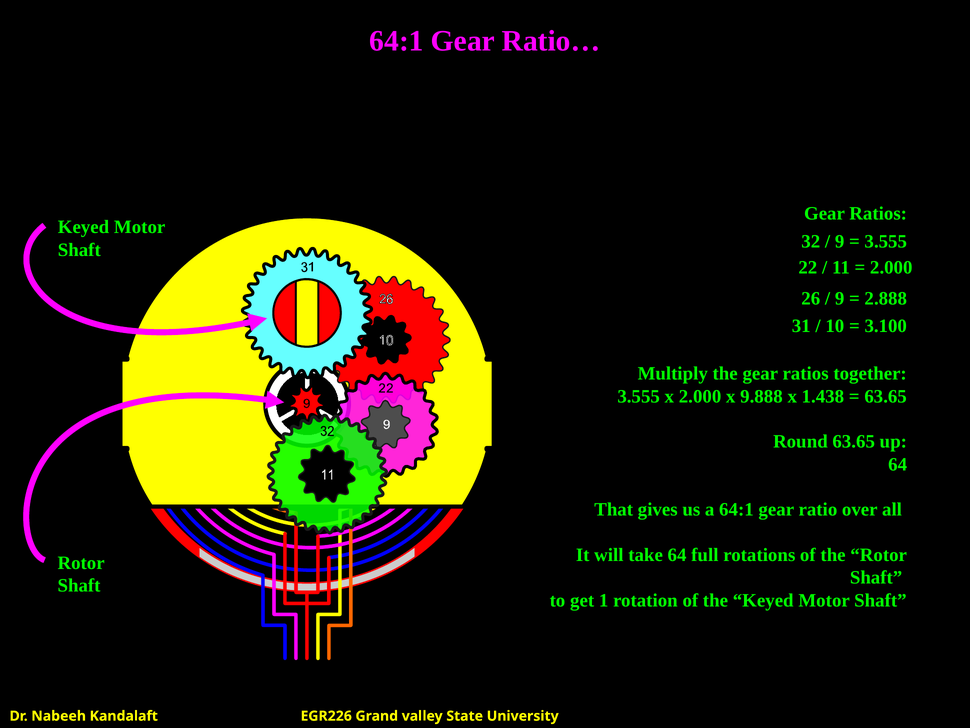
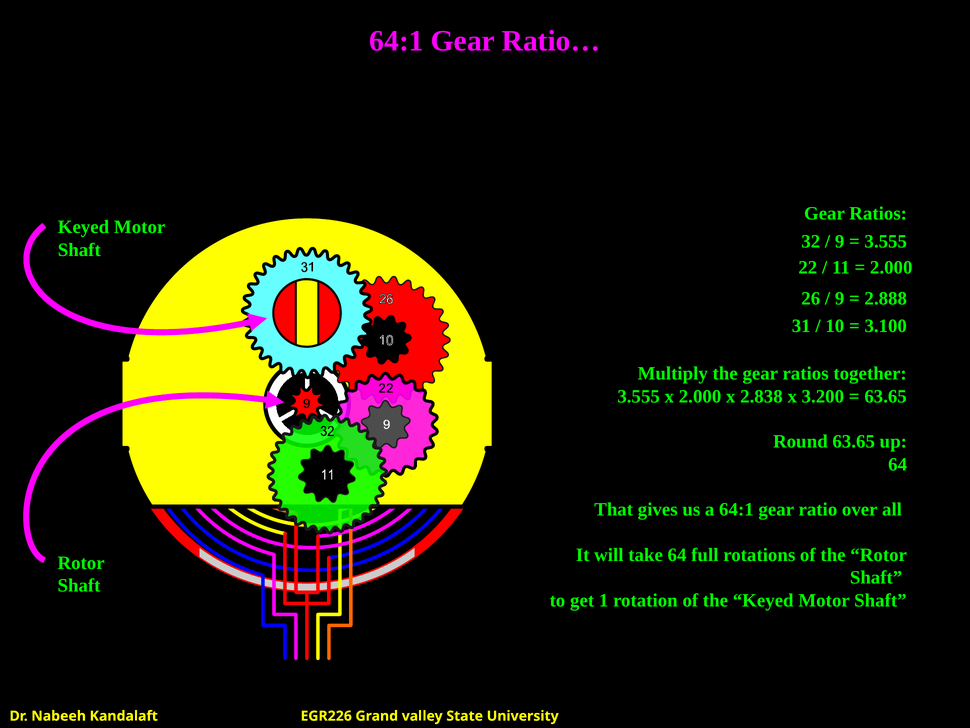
9.888: 9.888 -> 2.838 (761, 396)
1.438: 1.438 -> 3.200 (823, 396)
